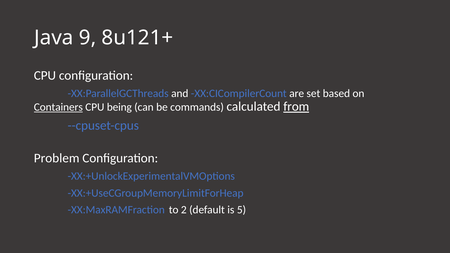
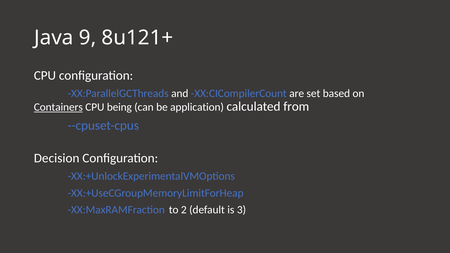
commands: commands -> application (197, 107)
from underline: present -> none (296, 107)
Problem: Problem -> Decision (57, 158)
5: 5 -> 3 (241, 210)
